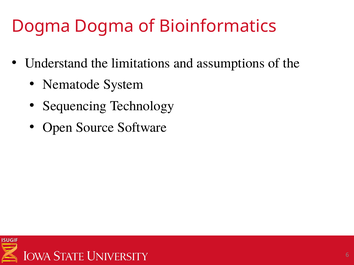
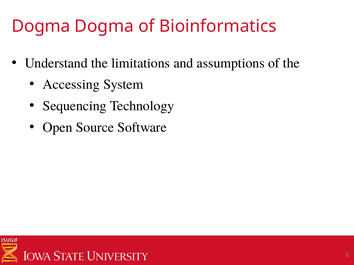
Nematode: Nematode -> Accessing (71, 85)
